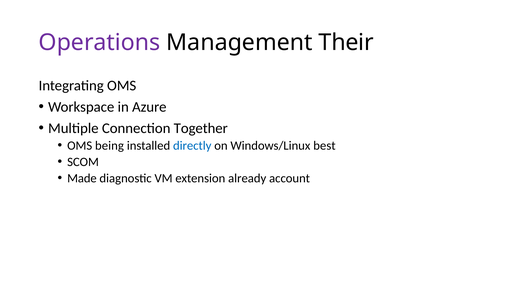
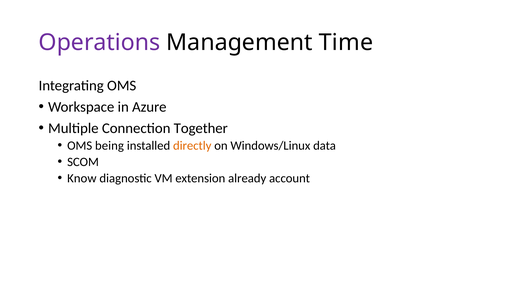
Their: Their -> Time (346, 43)
directly colour: blue -> orange (192, 146)
best: best -> data (325, 146)
Made: Made -> Know (82, 178)
